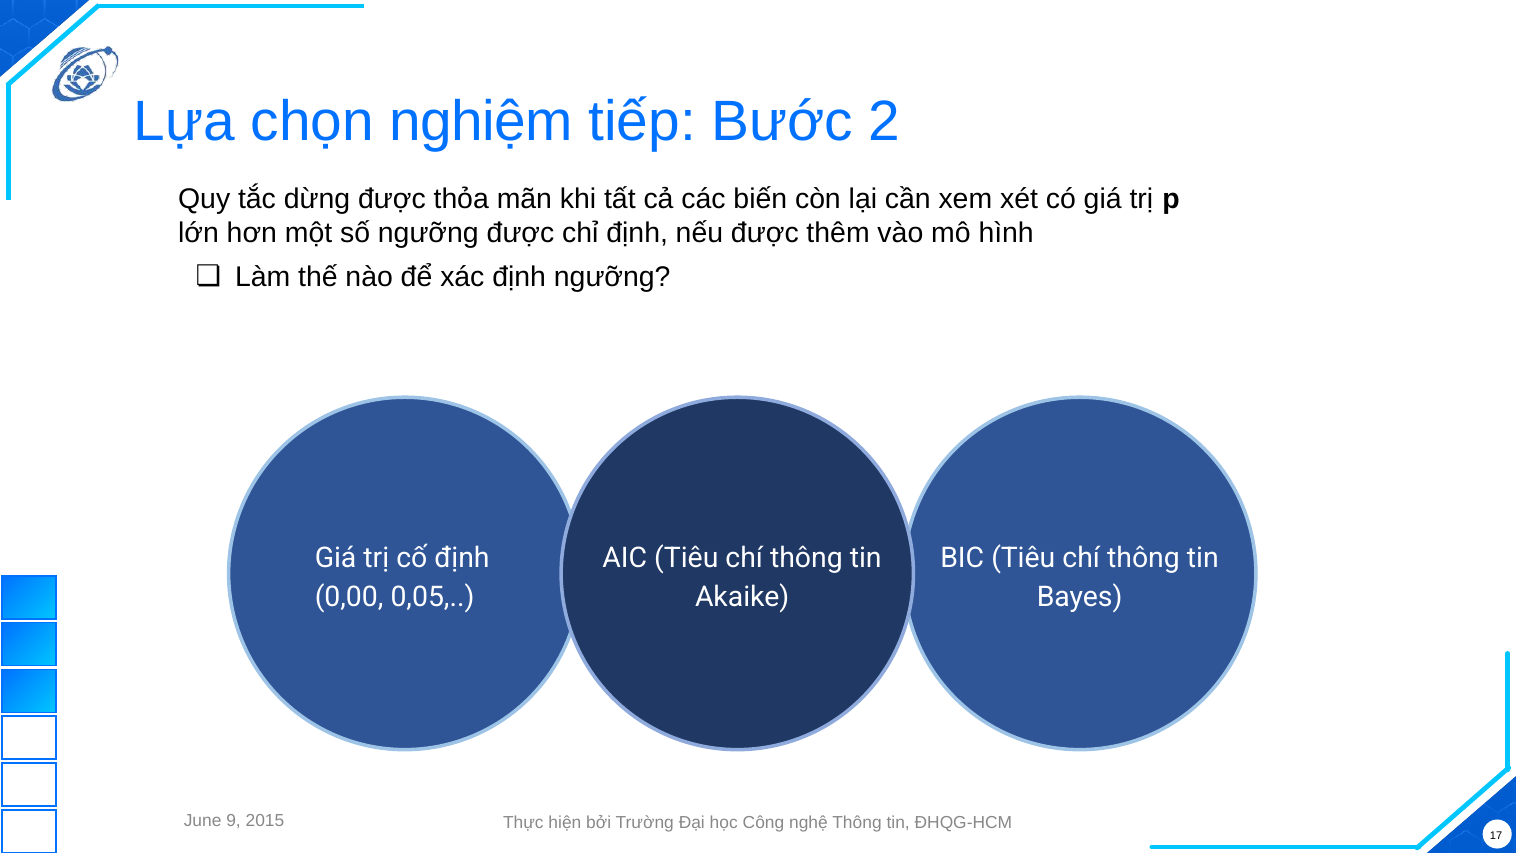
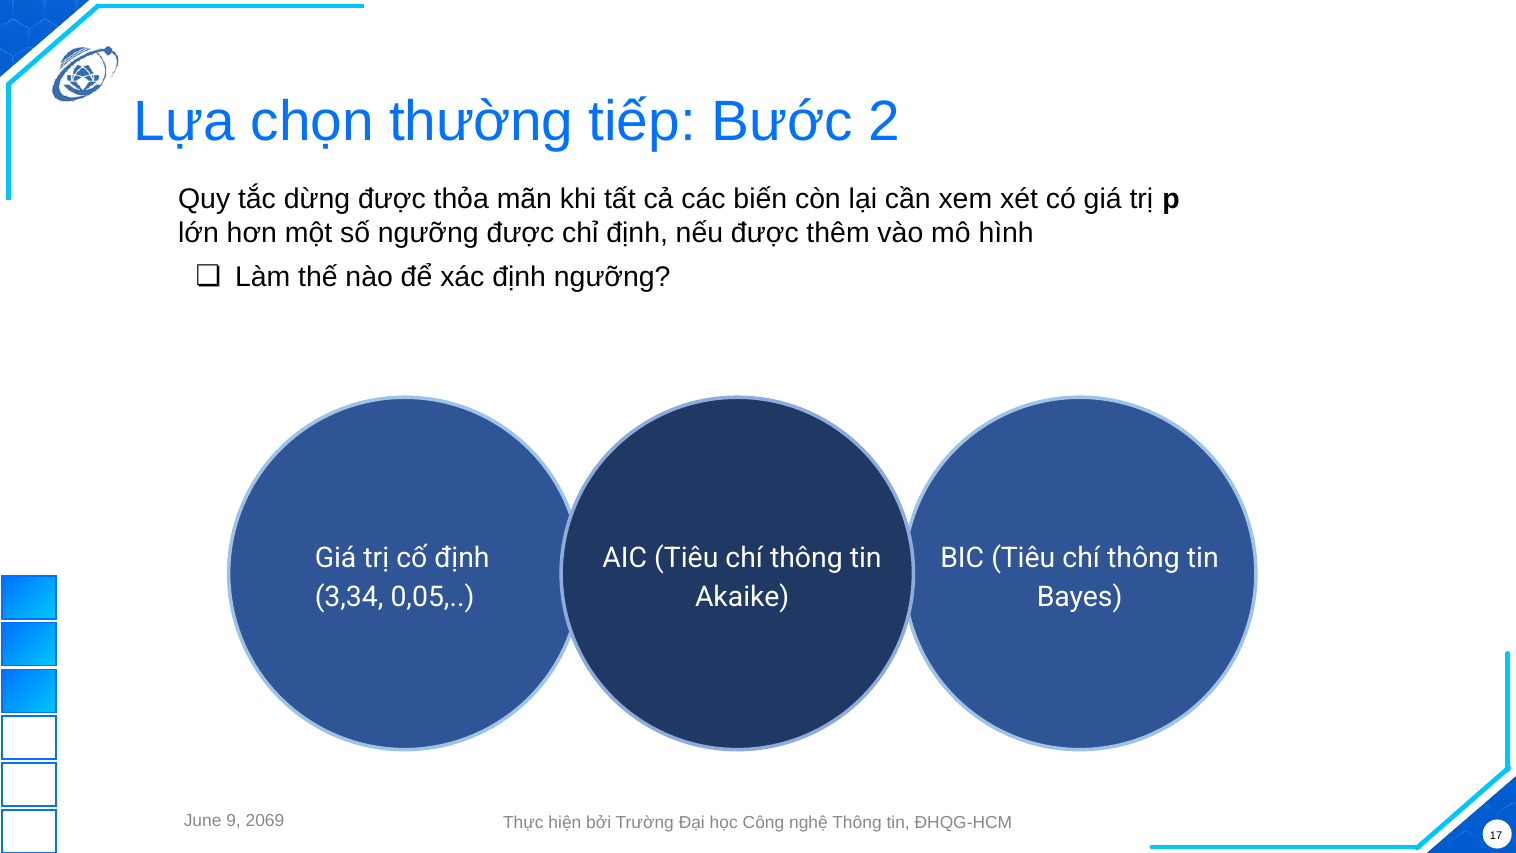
nghiệm: nghiệm -> thường (481, 121)
0,00: 0,00 -> 3,34 (349, 597)
2015: 2015 -> 2069 (265, 821)
